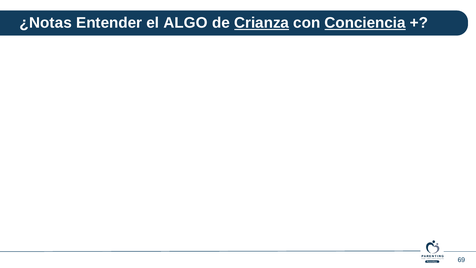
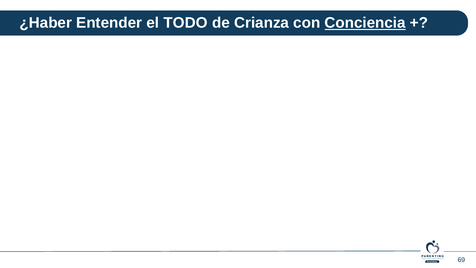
¿Notas: ¿Notas -> ¿Haber (46, 23)
ALGO: ALGO -> TODO (186, 23)
Crianza underline: present -> none (262, 23)
